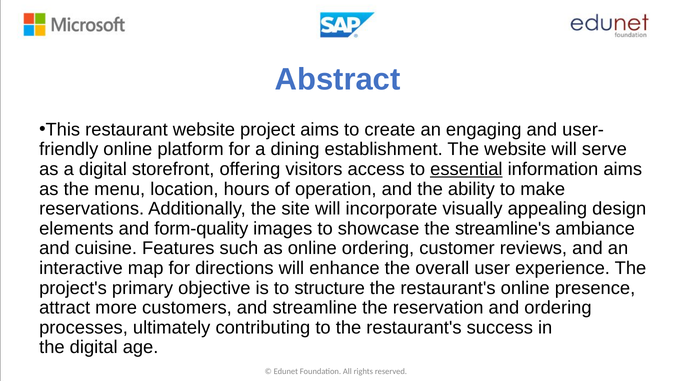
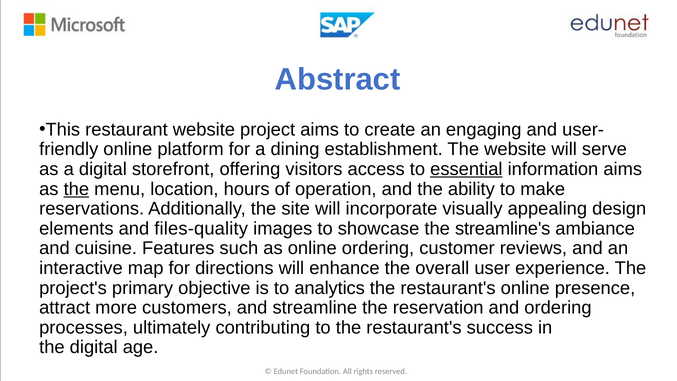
the underline: none -> present (76, 189)
form-quality: form-quality -> files-quality (201, 228)
structure: structure -> analytics (330, 288)
